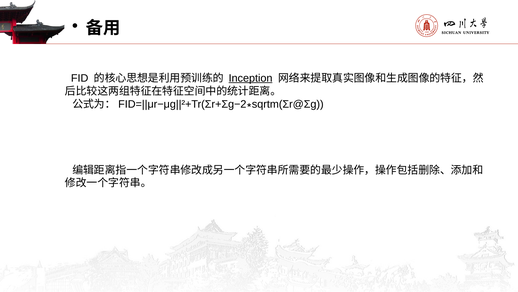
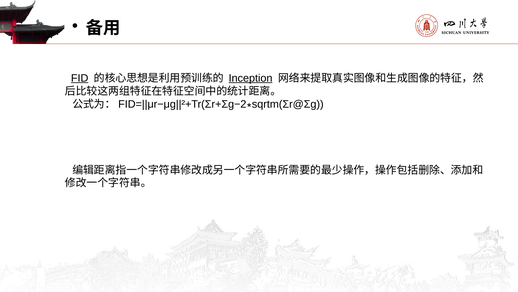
FID underline: none -> present (80, 78)
